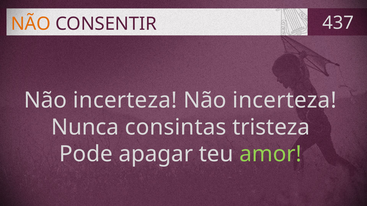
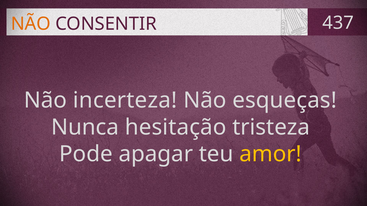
incerteza: incerteza -> esqueças (285, 101)
consintas: consintas -> hesitação (176, 127)
amor colour: light green -> yellow (271, 154)
